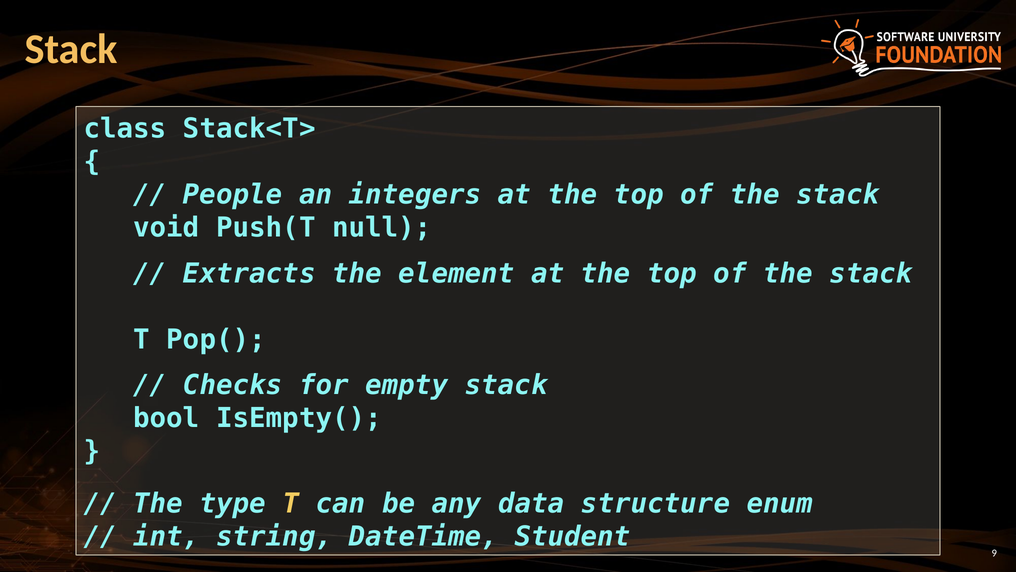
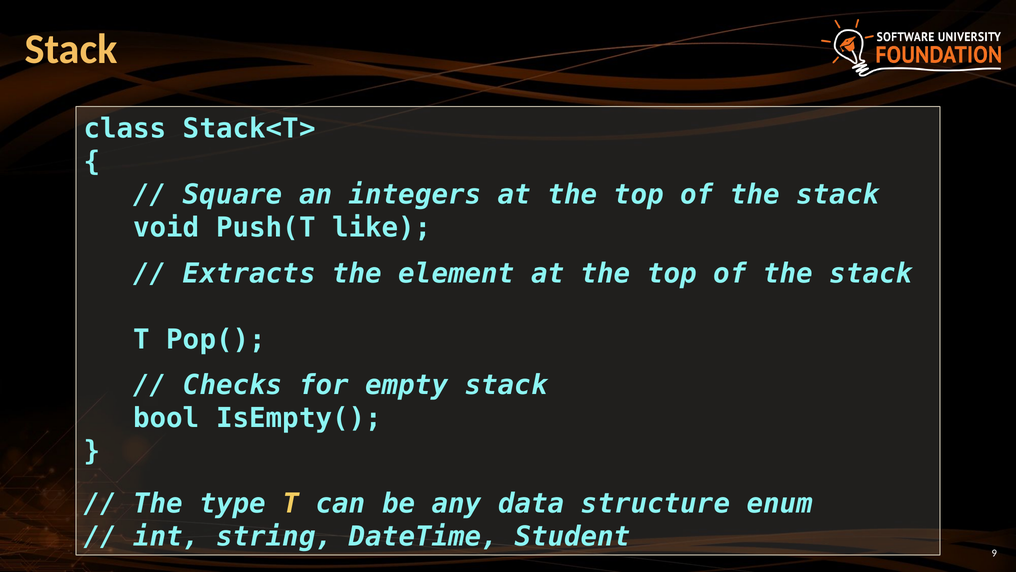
People: People -> Square (233, 195)
null: null -> like (382, 228)
